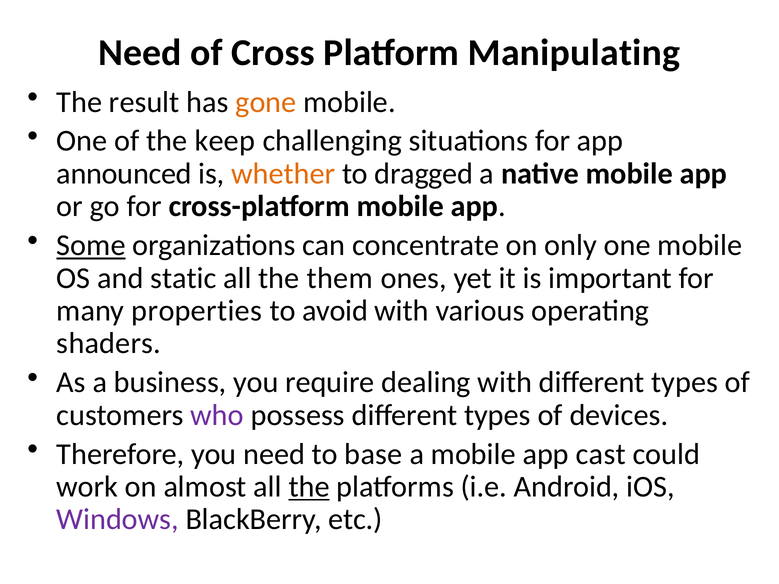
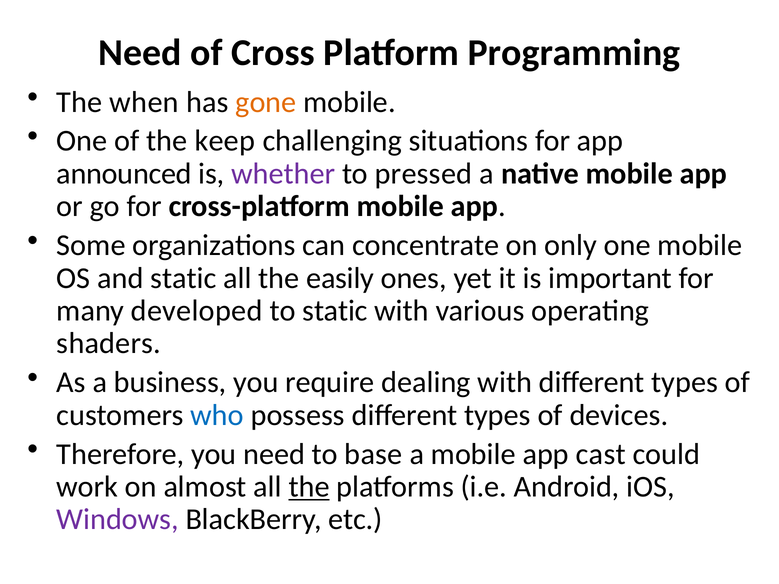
Manipulating: Manipulating -> Programming (574, 53)
result: result -> when (144, 102)
whether colour: orange -> purple (283, 174)
dragged: dragged -> pressed (423, 174)
Some underline: present -> none (91, 245)
them: them -> easily (340, 278)
properties: properties -> developed (197, 311)
to avoid: avoid -> static (335, 311)
who colour: purple -> blue (217, 415)
